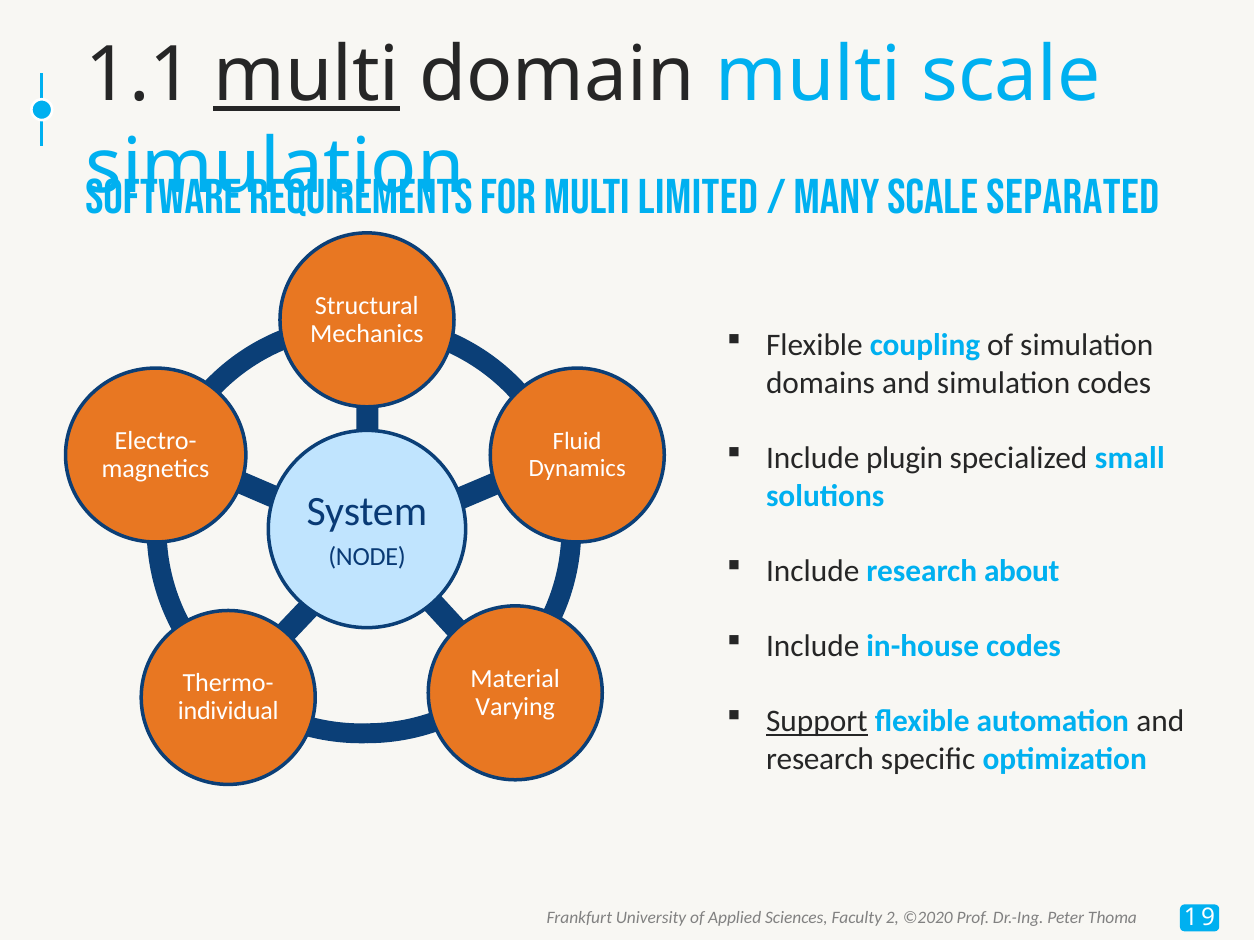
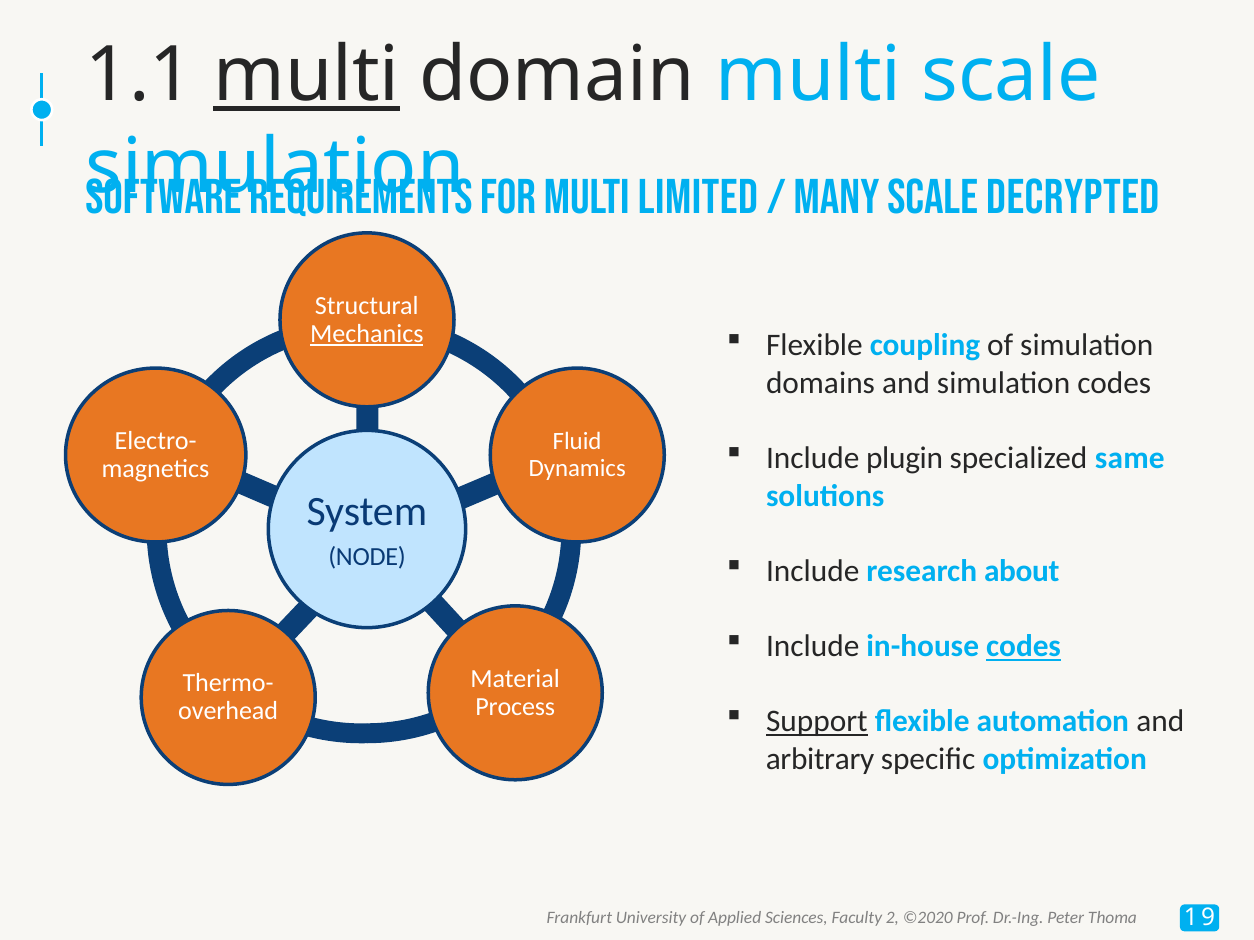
separated: separated -> decrypted (1073, 197)
Mechanics underline: none -> present (367, 334)
small: small -> same (1130, 459)
codes underline: none -> present (1024, 647)
Varying: Varying -> Process (515, 707)
individual: individual -> overhead (228, 712)
research: research -> arbitrary (820, 759)
